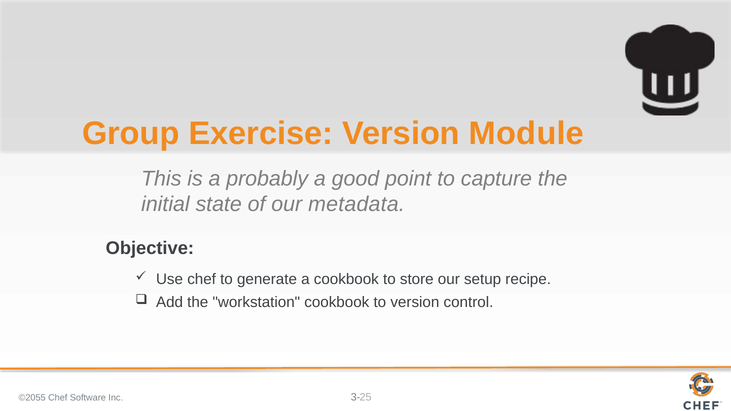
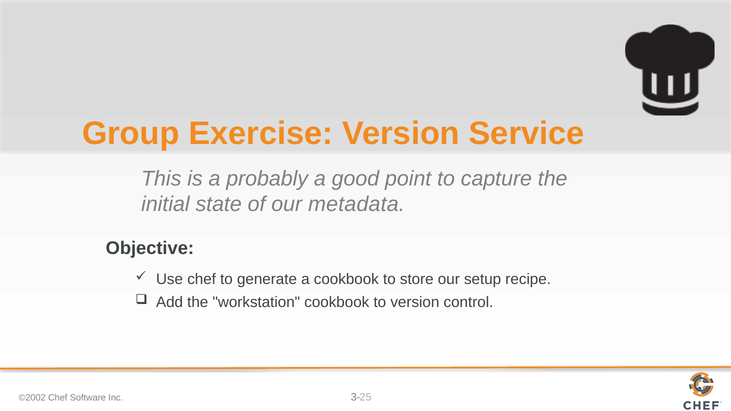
Module: Module -> Service (527, 134)
©2055: ©2055 -> ©2002 (32, 398)
